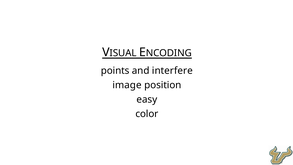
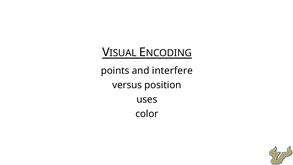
image: image -> versus (127, 85)
easy: easy -> uses (147, 99)
